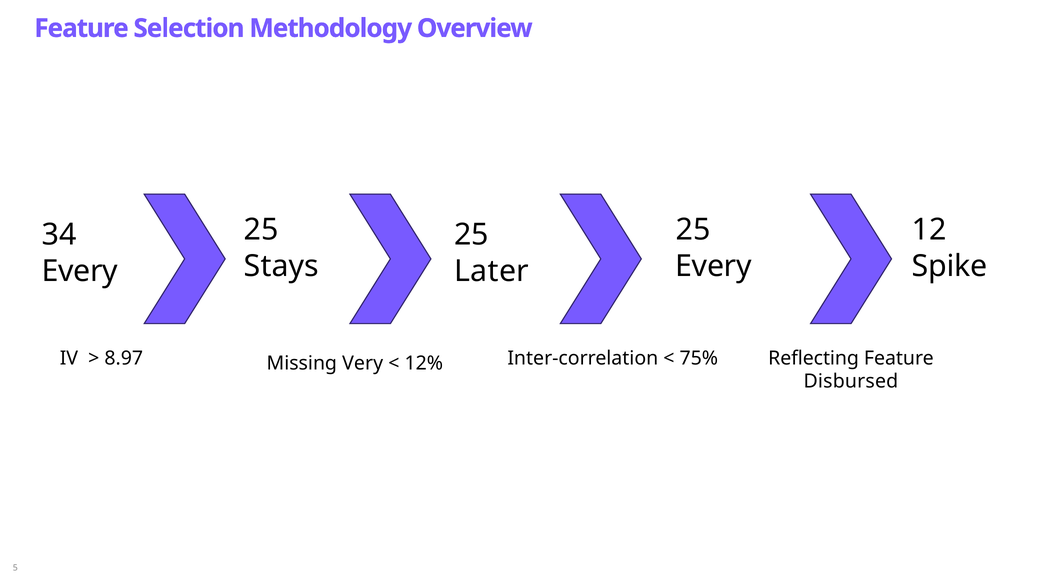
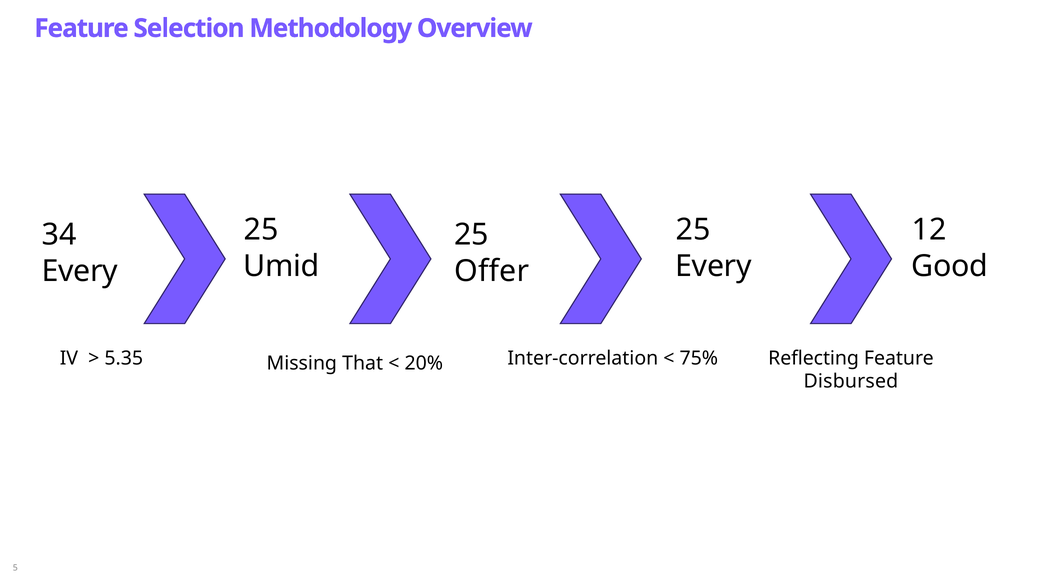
Stays: Stays -> Umid (282, 266)
Spike: Spike -> Good (950, 266)
Later: Later -> Offer (492, 271)
8.97: 8.97 -> 5.35 (124, 358)
Very: Very -> That (363, 363)
12%: 12% -> 20% (424, 363)
